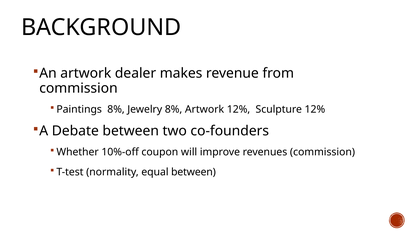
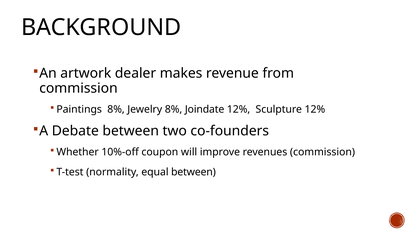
8% Artwork: Artwork -> Joindate (205, 109)
